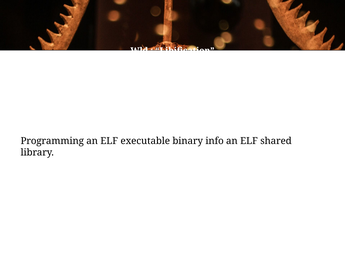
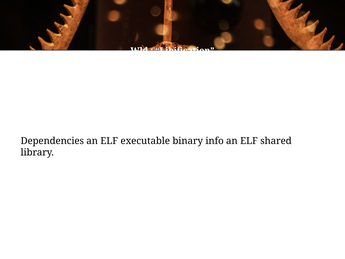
Programming: Programming -> Dependencies (52, 141)
